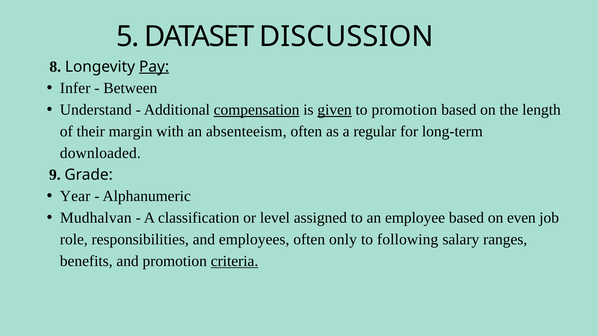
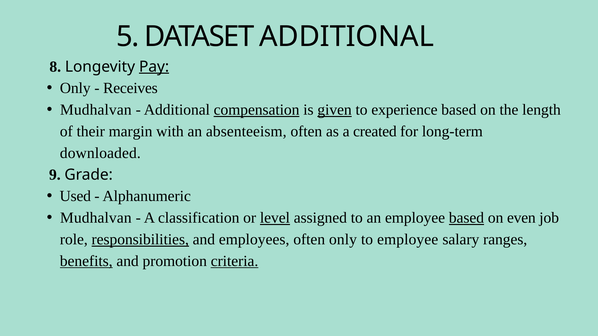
DATASET DISCUSSION: DISCUSSION -> ADDITIONAL (347, 37)
Infer: Infer -> Only (75, 88)
Between: Between -> Receives (130, 88)
Understand: Understand -> Mudhalvan (96, 110)
to promotion: promotion -> experience (404, 110)
regular: regular -> created (375, 132)
Year: Year -> Used (75, 196)
level underline: none -> present (275, 218)
based underline: none -> present (466, 218)
responsibilities underline: none -> present (140, 240)
to following: following -> employee (408, 240)
benefits underline: none -> present (86, 261)
